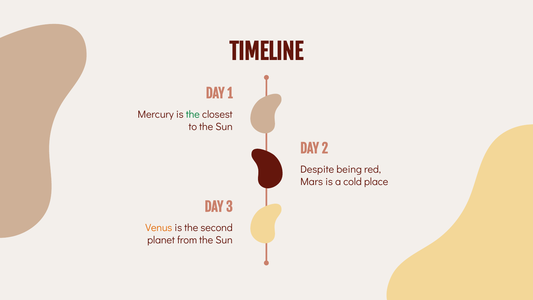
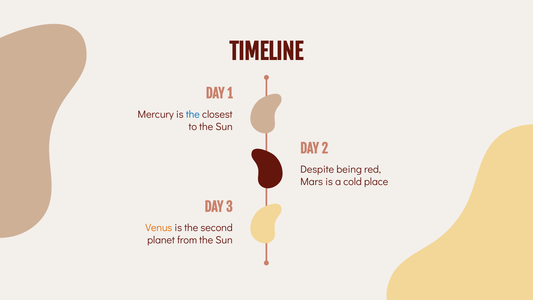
the colour: green -> blue (193, 114)
